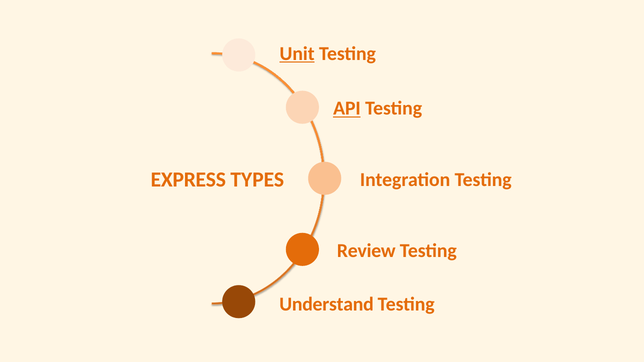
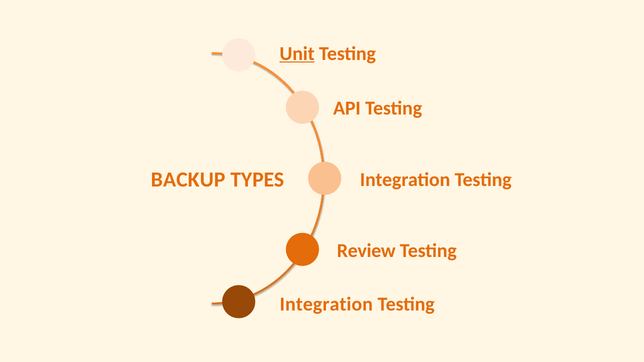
API underline: present -> none (347, 109)
EXPRESS: EXPRESS -> BACKUP (188, 180)
Understand: Understand -> Integration (326, 304)
